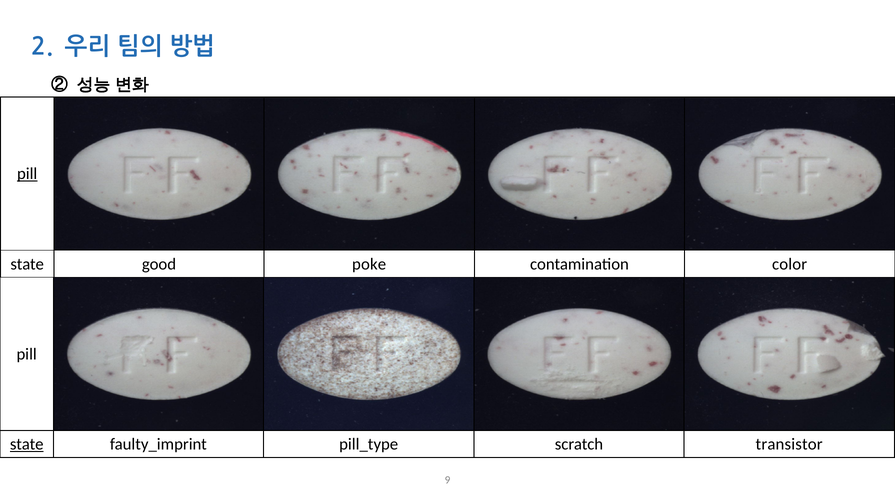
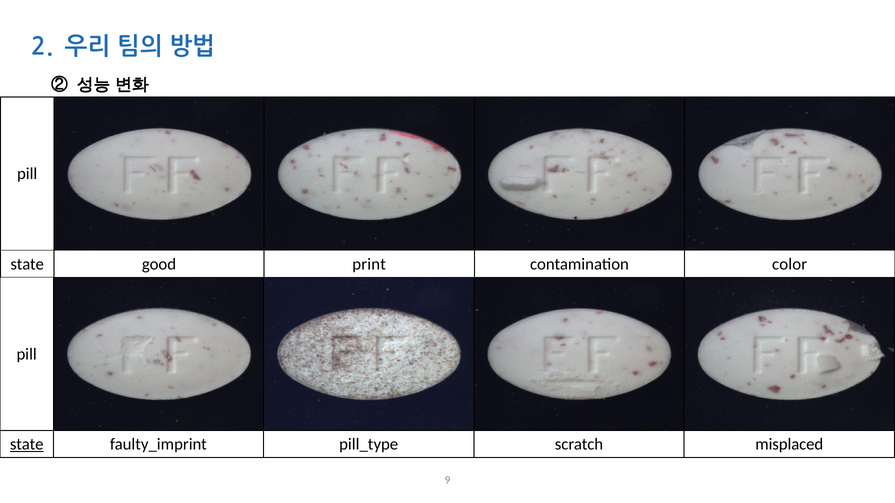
pill underline: present -> none (27, 174)
poke: poke -> print (369, 264)
transistor: transistor -> misplaced (789, 445)
